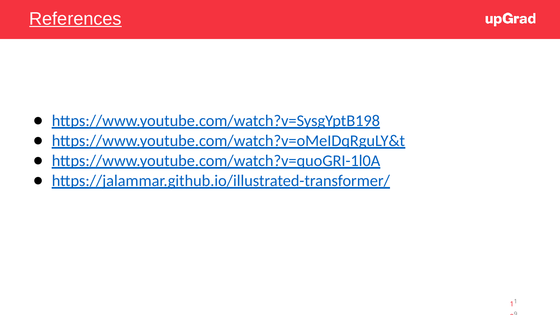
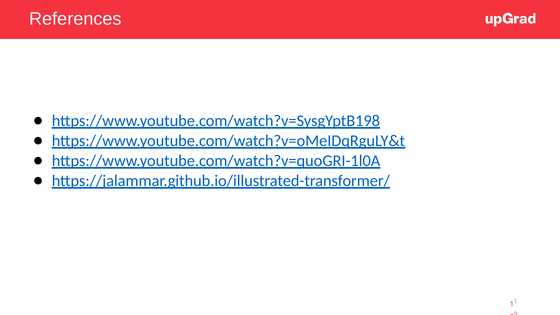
References underline: present -> none (75, 19)
